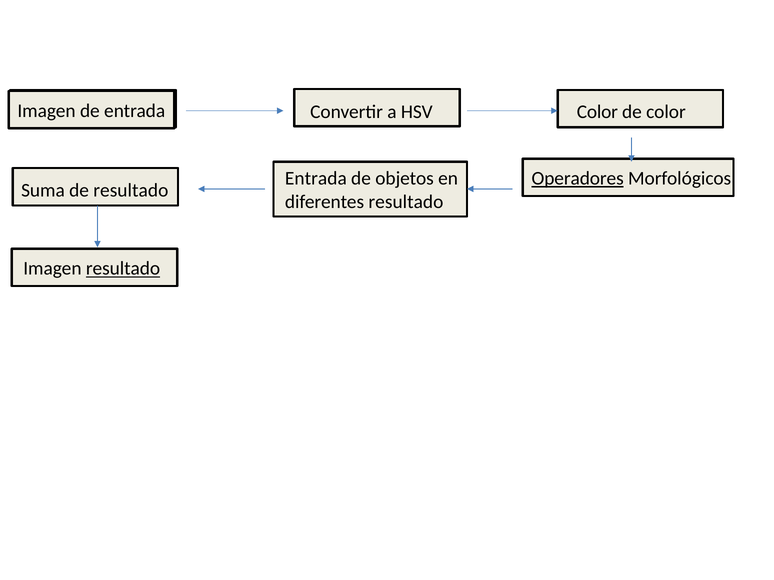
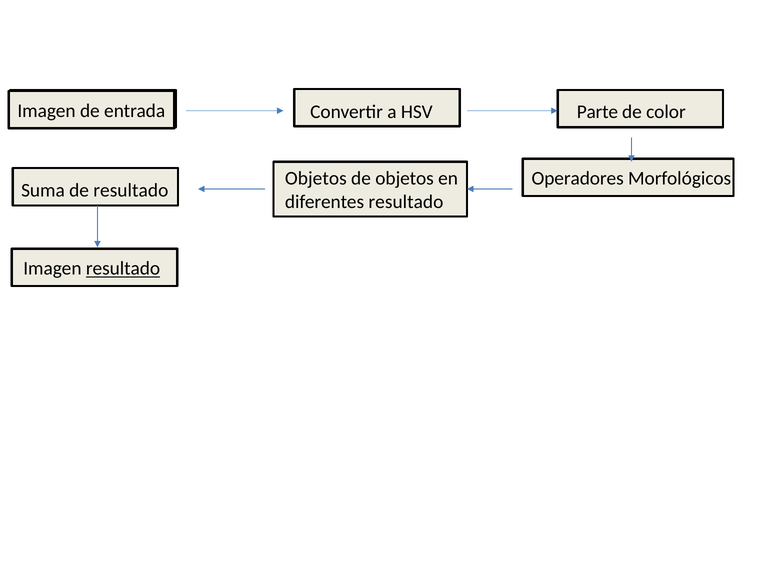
HSV Color: Color -> Parte (597, 112)
Entrada: Entrada -> Objetos (316, 179)
Operadores underline: present -> none (578, 179)
